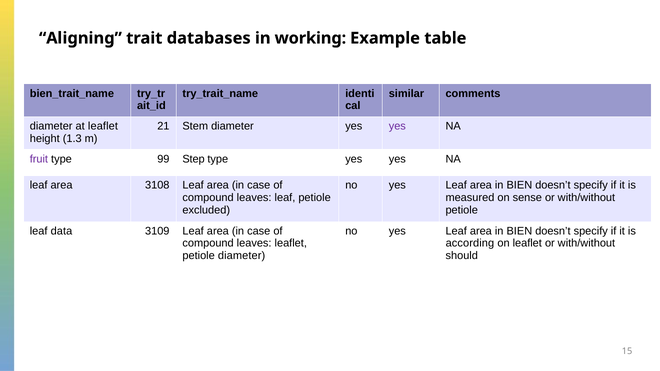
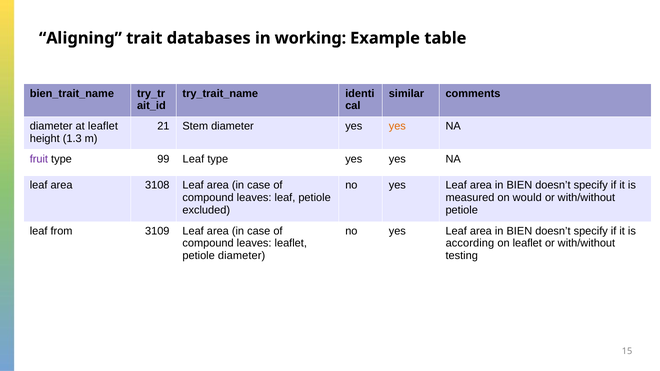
yes colour: purple -> orange (397, 126)
99 Step: Step -> Leaf (193, 159)
sense: sense -> would (527, 198)
data: data -> from (62, 231)
should: should -> testing (462, 256)
